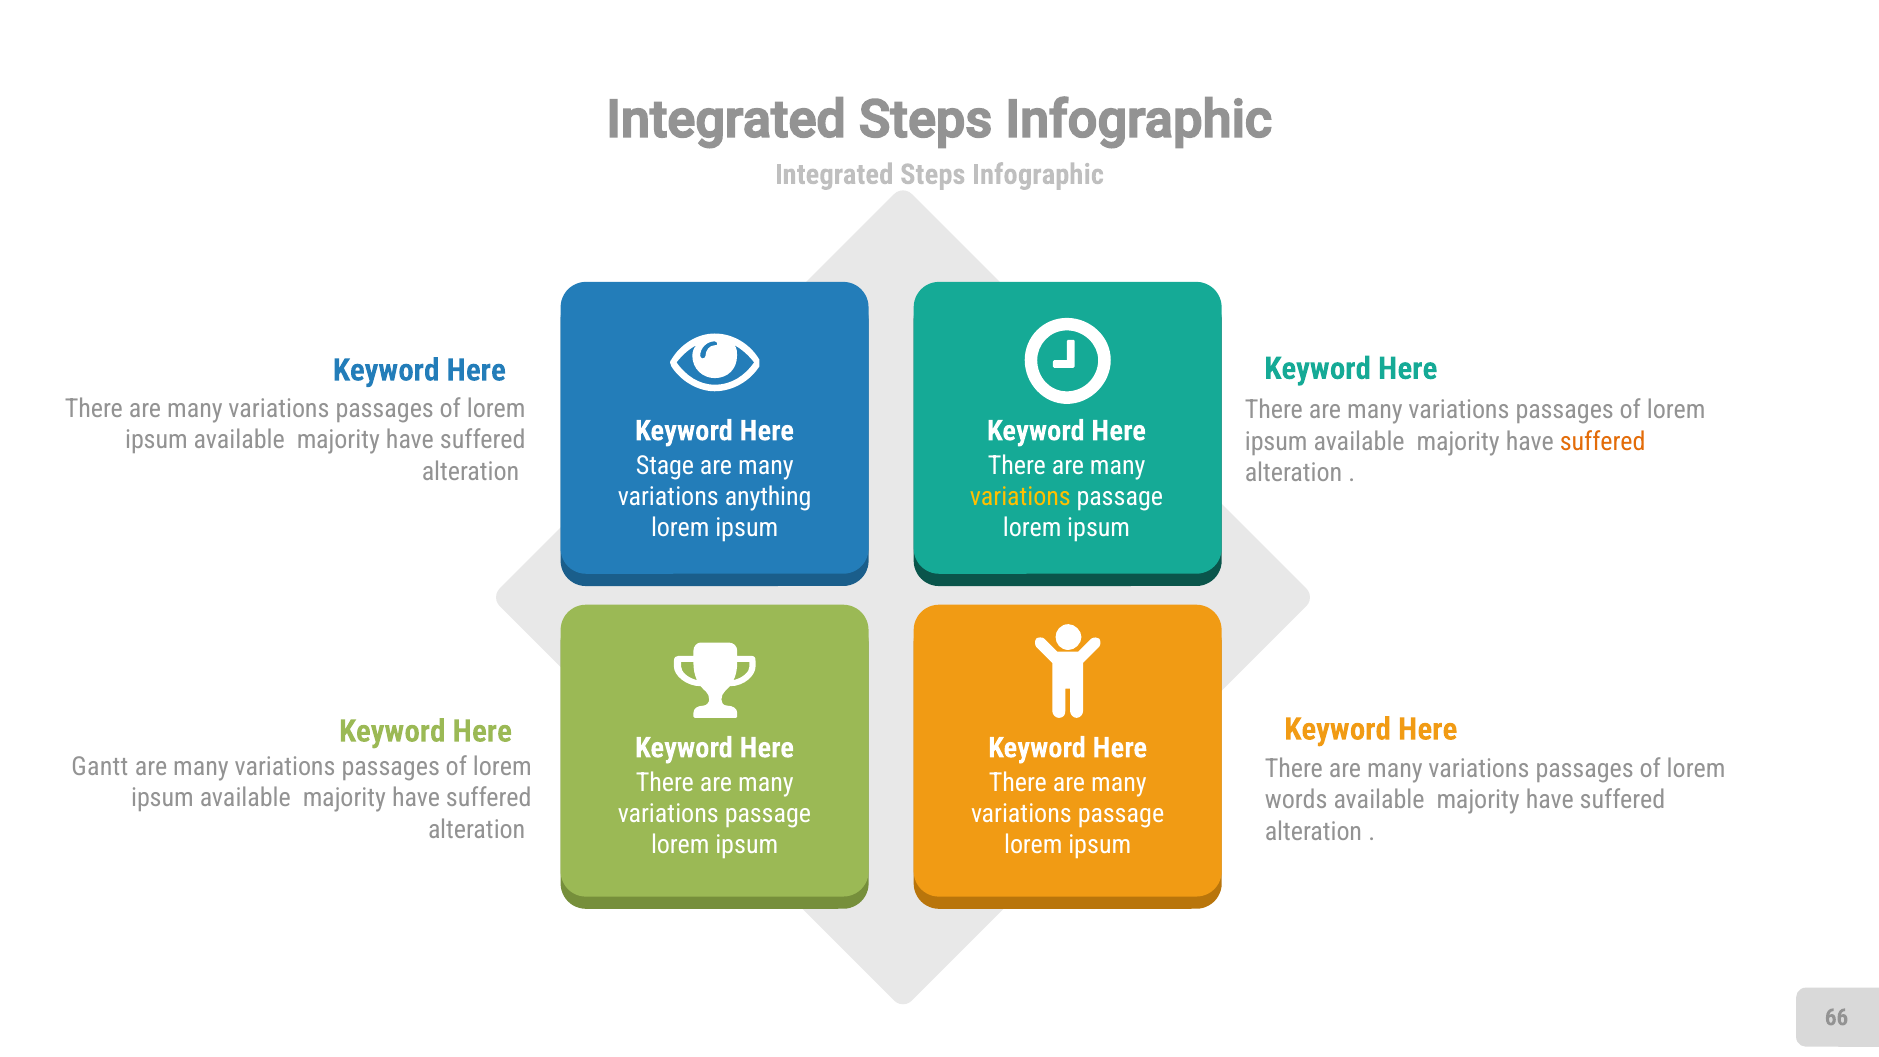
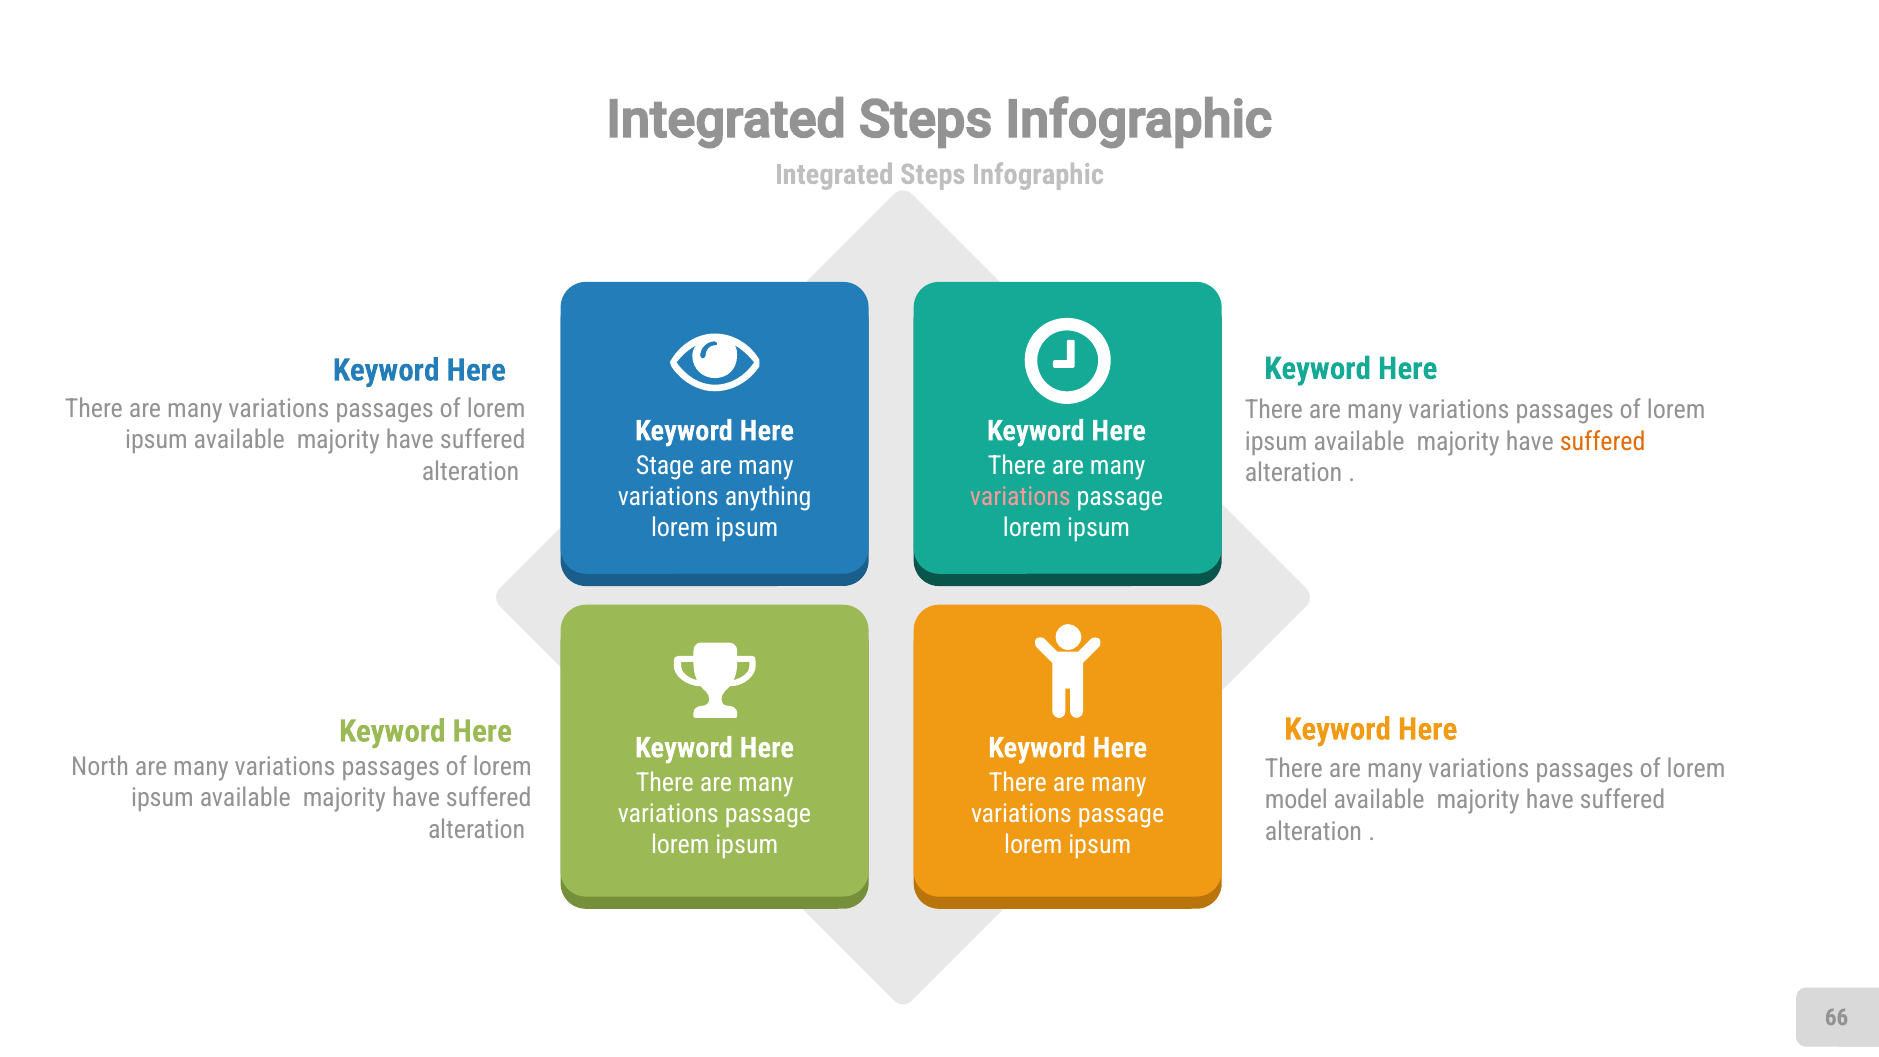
variations colour: yellow -> pink (1020, 497)
Gantt: Gantt -> North (100, 767)
words: words -> model (1296, 800)
